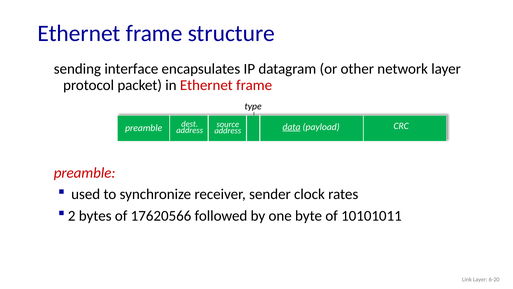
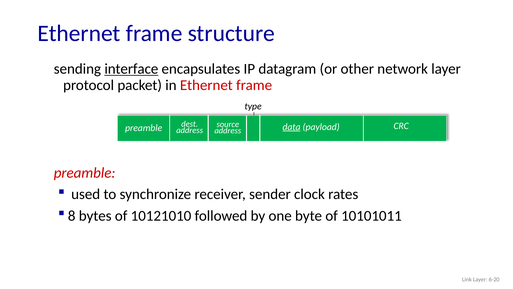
interface underline: none -> present (131, 69)
2: 2 -> 8 (72, 216)
17620566: 17620566 -> 10121010 (161, 216)
